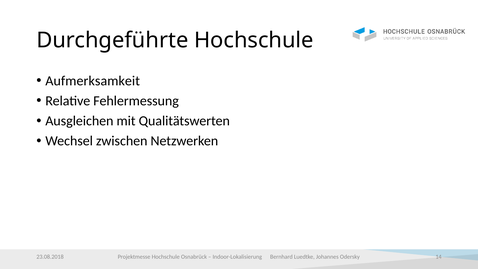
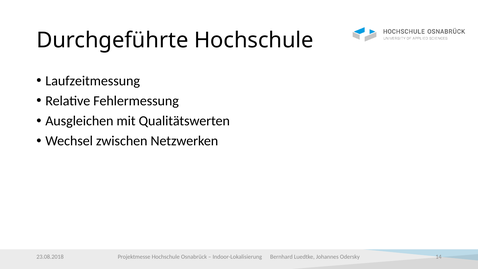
Aufmerksamkeit: Aufmerksamkeit -> Laufzeitmessung (93, 81)
